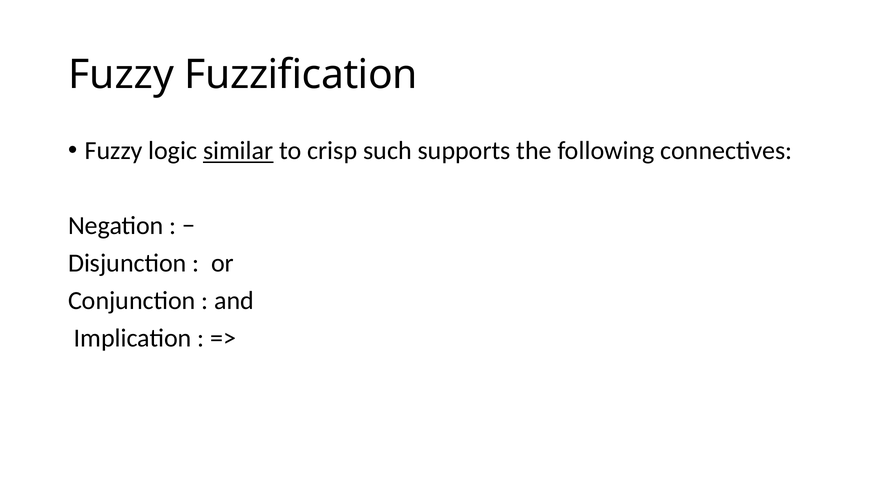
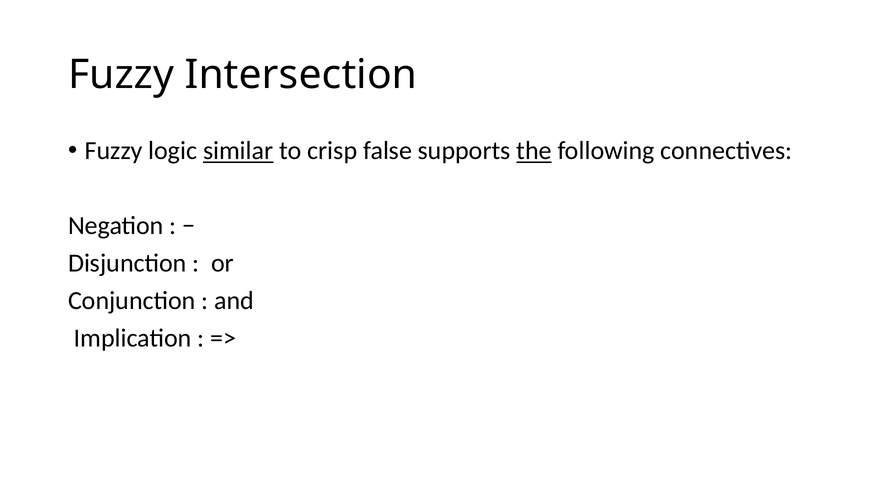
Fuzzification: Fuzzification -> Intersection (301, 75)
such: such -> false (388, 151)
the underline: none -> present (534, 151)
